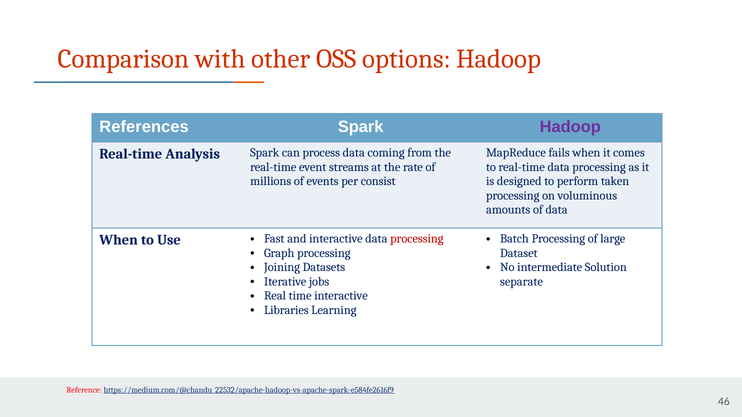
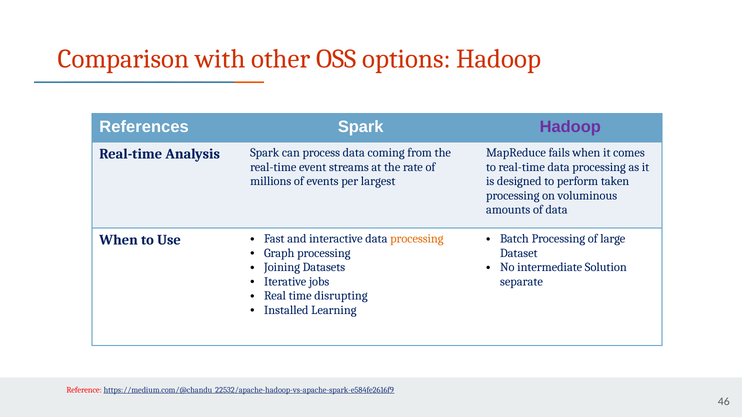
consist: consist -> largest (378, 182)
processing colour: red -> orange (417, 239)
time interactive: interactive -> disrupting (341, 296)
Libraries: Libraries -> Installed (286, 310)
